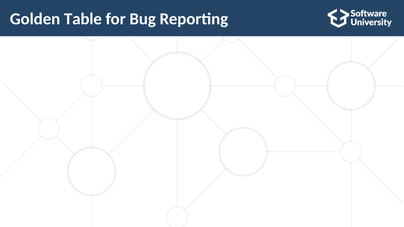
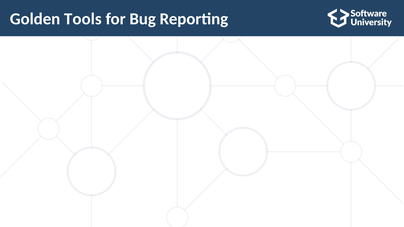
Table: Table -> Tools (83, 19)
